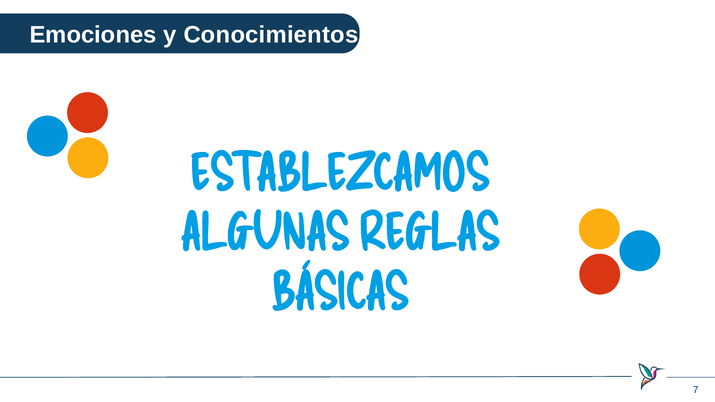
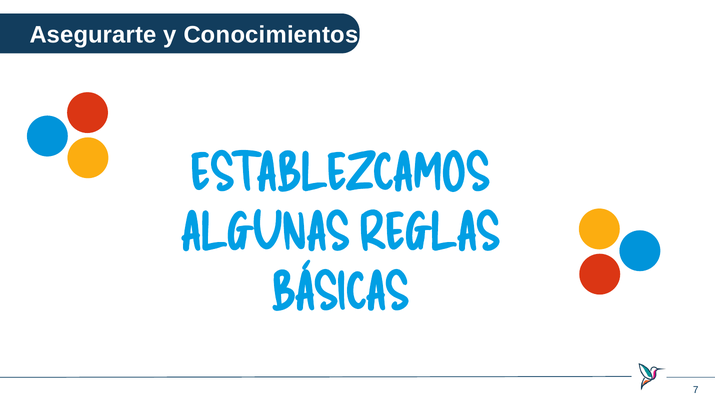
Emociones: Emociones -> Asegurarte (93, 35)
